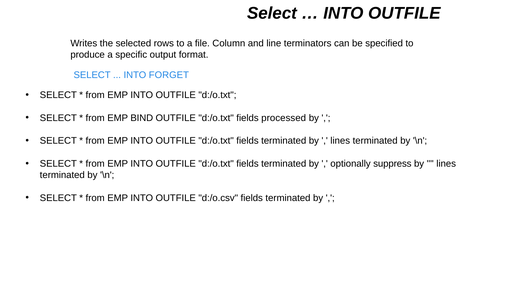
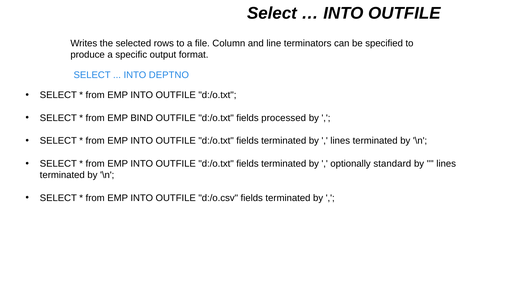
FORGET: FORGET -> DEPTNO (169, 75)
suppress: suppress -> standard (392, 164)
